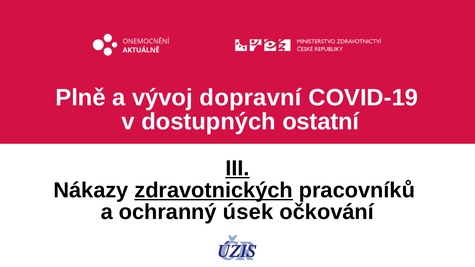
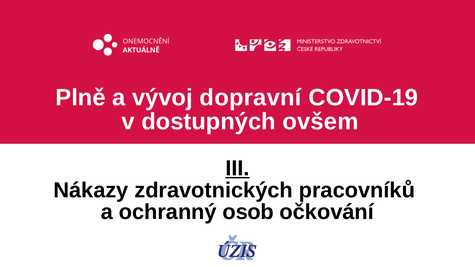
ostatní: ostatní -> ovšem (320, 122)
zdravotnických underline: present -> none (214, 190)
úsek: úsek -> osob (248, 212)
